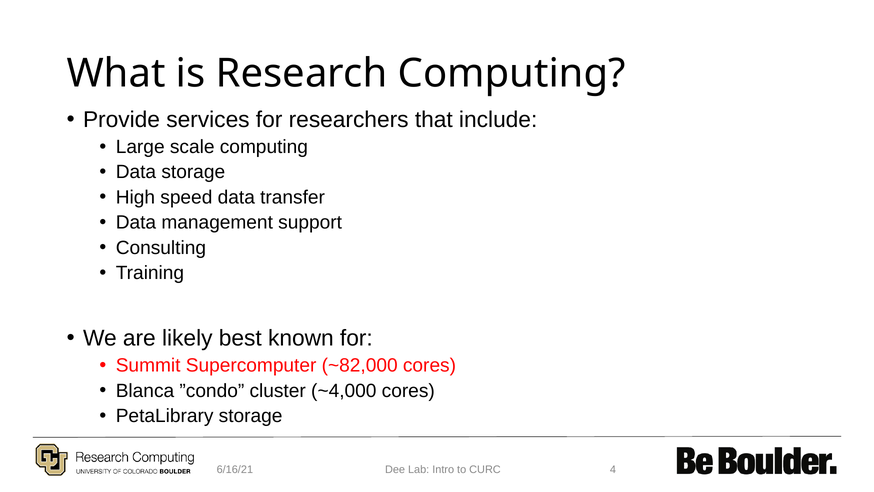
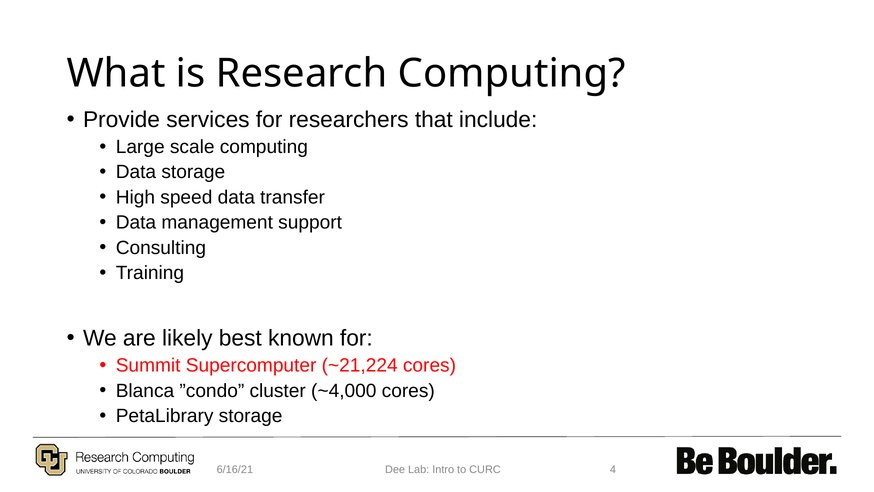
~82,000: ~82,000 -> ~21,224 (360, 365)
